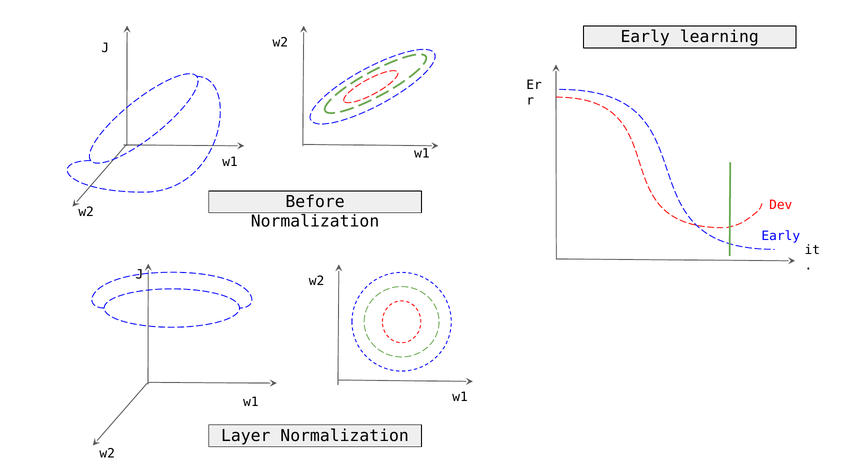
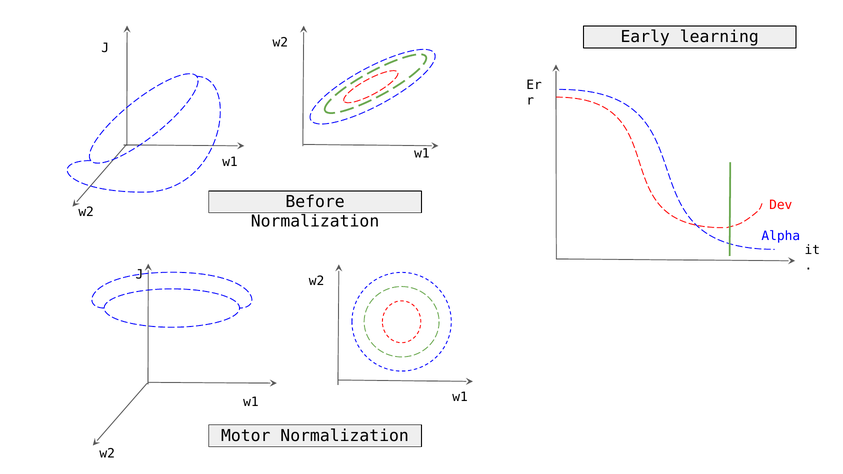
Early: Early -> Alpha (781, 236)
Layer: Layer -> Motor (246, 436)
